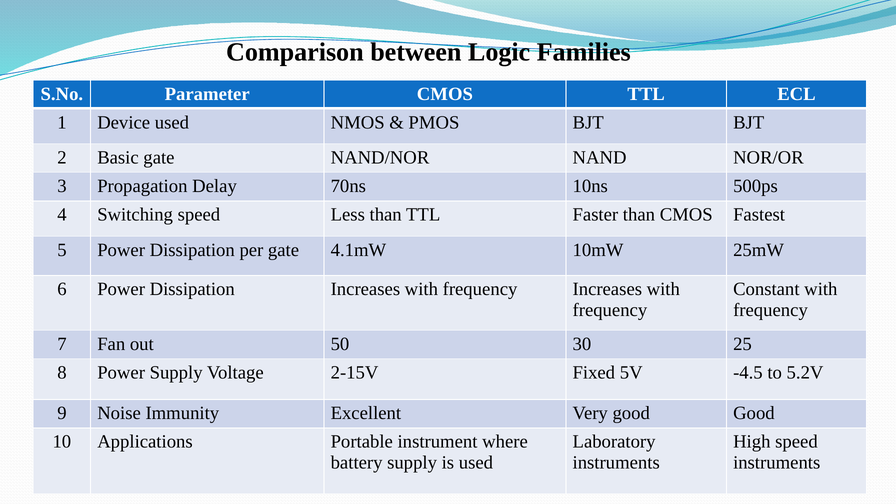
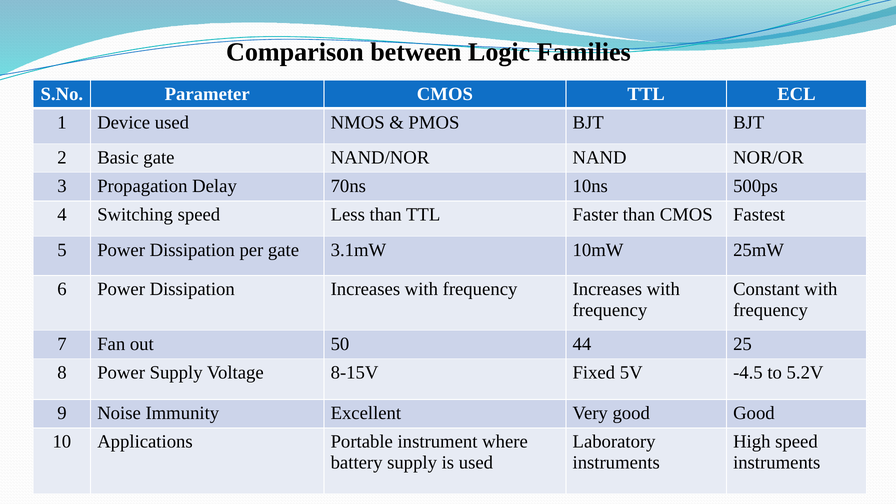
4.1mW: 4.1mW -> 3.1mW (358, 250)
30: 30 -> 44 (582, 344)
2-15V: 2-15V -> 8-15V (355, 373)
